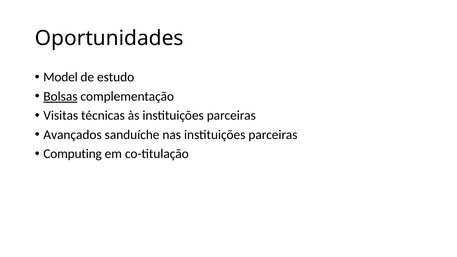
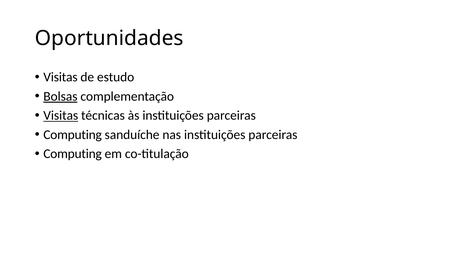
Model: Model -> Visitas (61, 77)
Visitas underline: none -> present (61, 116)
Avançados: Avançados -> Computing (73, 135)
